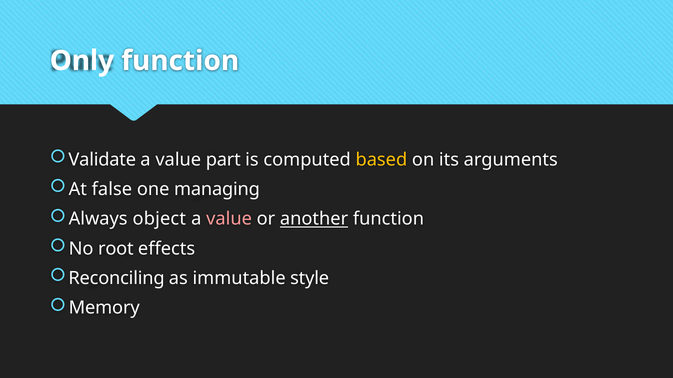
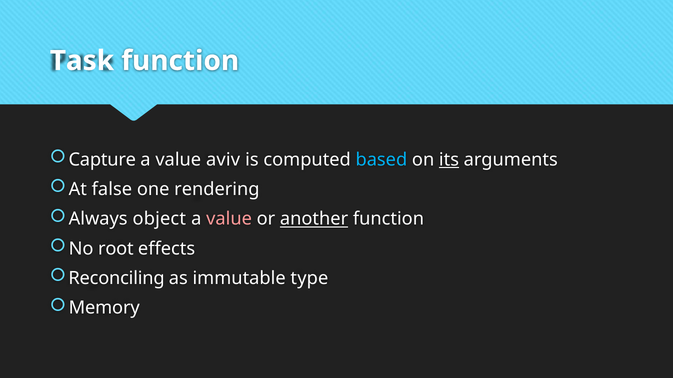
Only: Only -> Task (82, 61)
Validate: Validate -> Capture (102, 160)
part: part -> aviv (223, 160)
based colour: yellow -> light blue (381, 160)
its underline: none -> present (449, 160)
managing: managing -> rendering (217, 190)
style: style -> type (309, 279)
